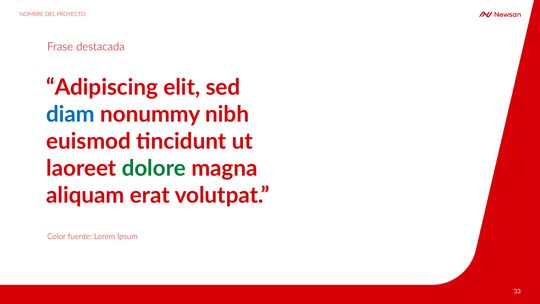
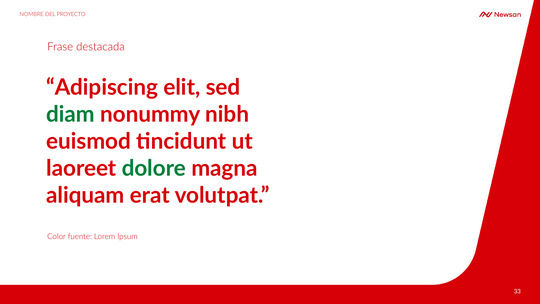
diam colour: blue -> green (70, 114)
